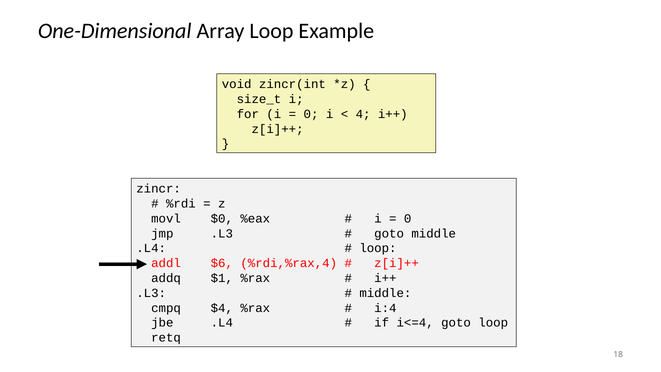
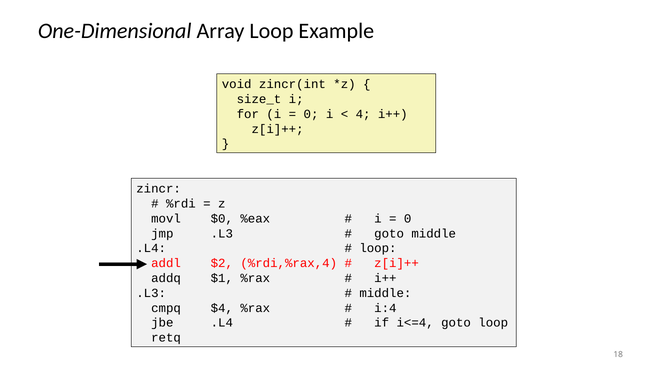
$6: $6 -> $2 (222, 263)
